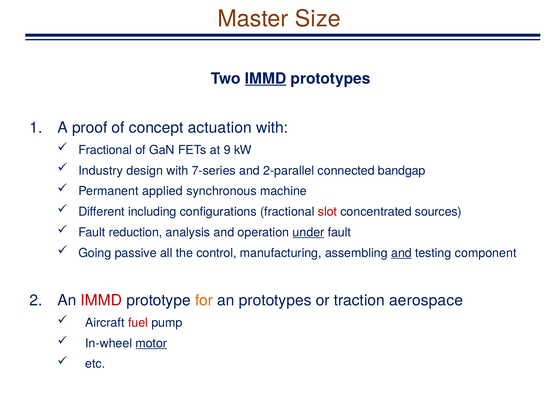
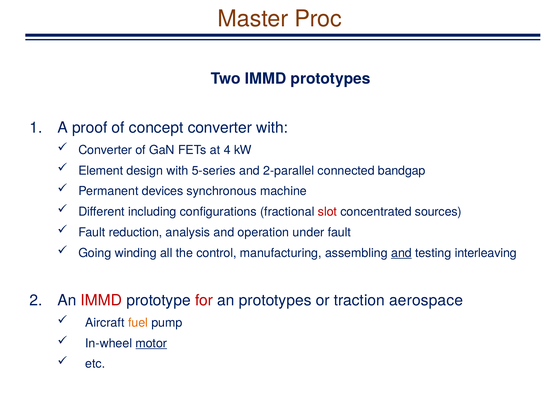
Size: Size -> Proc (318, 19)
IMMD underline: present -> none (266, 79)
concept actuation: actuation -> converter (220, 128)
Fractional: Fractional -> Converter (105, 150)
9: 9 -> 4 (227, 150)
Industry: Industry -> Element (101, 171)
7-series: 7-series -> 5-series (214, 171)
applied: applied -> devices (163, 191)
under underline: present -> none (309, 233)
passive: passive -> winding (136, 253)
component: component -> interleaving (486, 253)
for colour: orange -> red (204, 301)
fuel colour: red -> orange (138, 323)
